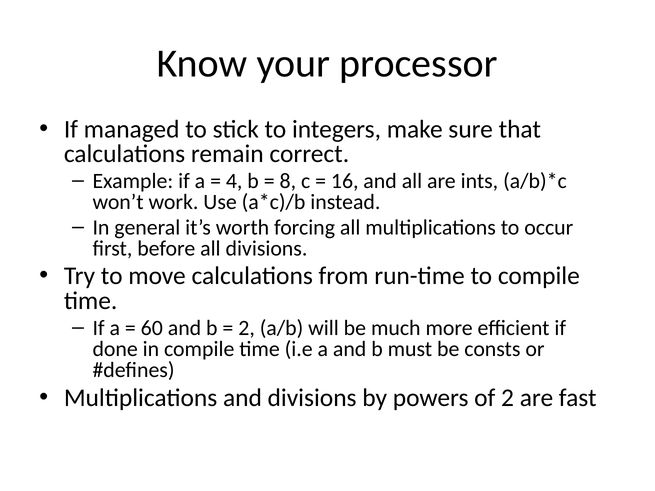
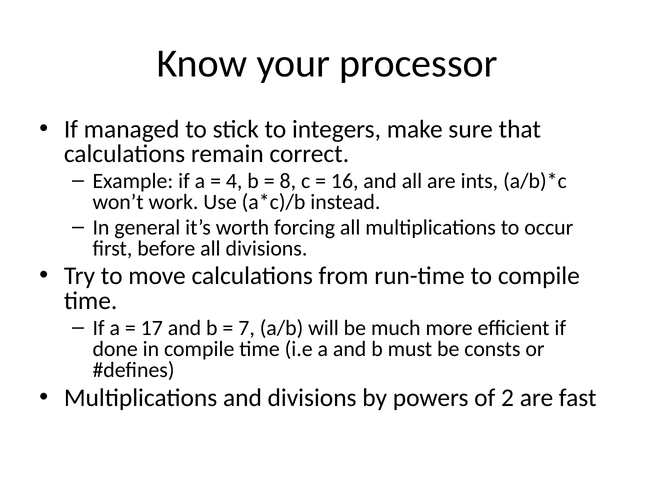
60: 60 -> 17 (152, 328)
2: 2 -> 7 (247, 328)
